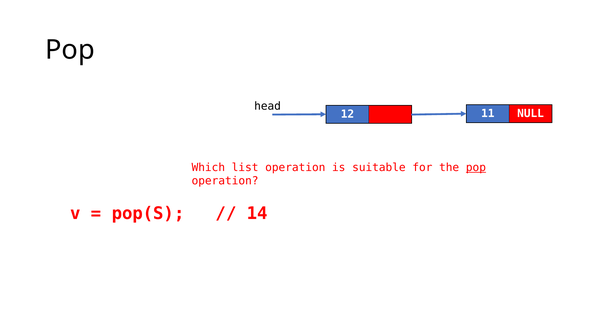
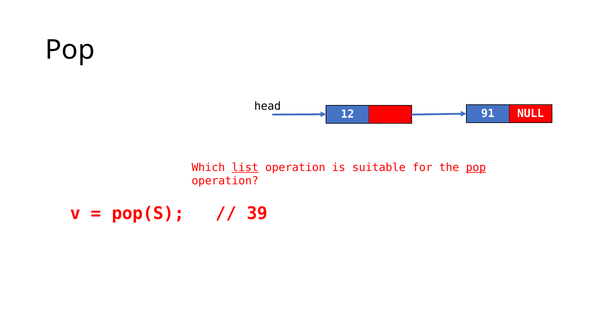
11: 11 -> 91 (488, 113)
list underline: none -> present (245, 167)
14: 14 -> 39 (257, 213)
